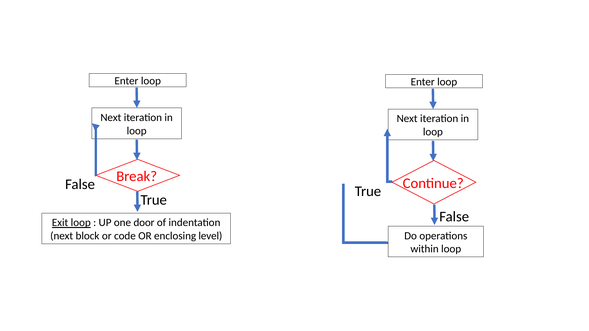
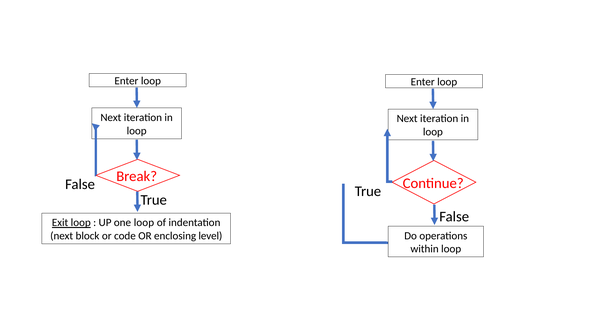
one door: door -> loop (144, 223)
